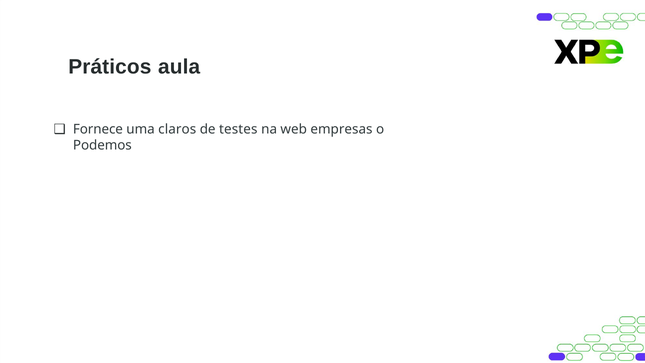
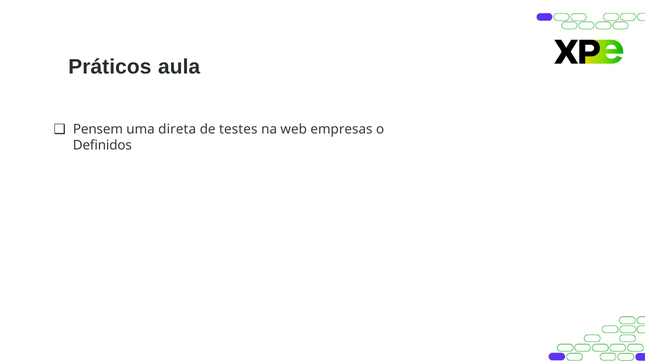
Fornece: Fornece -> Pensem (98, 129)
claros: claros -> direta (177, 129)
Podemos: Podemos -> Definidos (102, 145)
